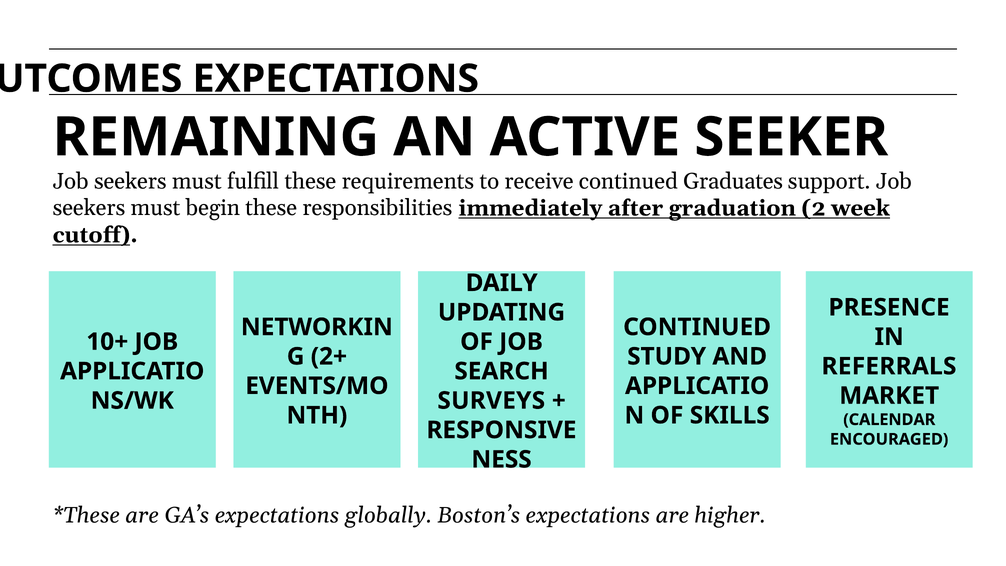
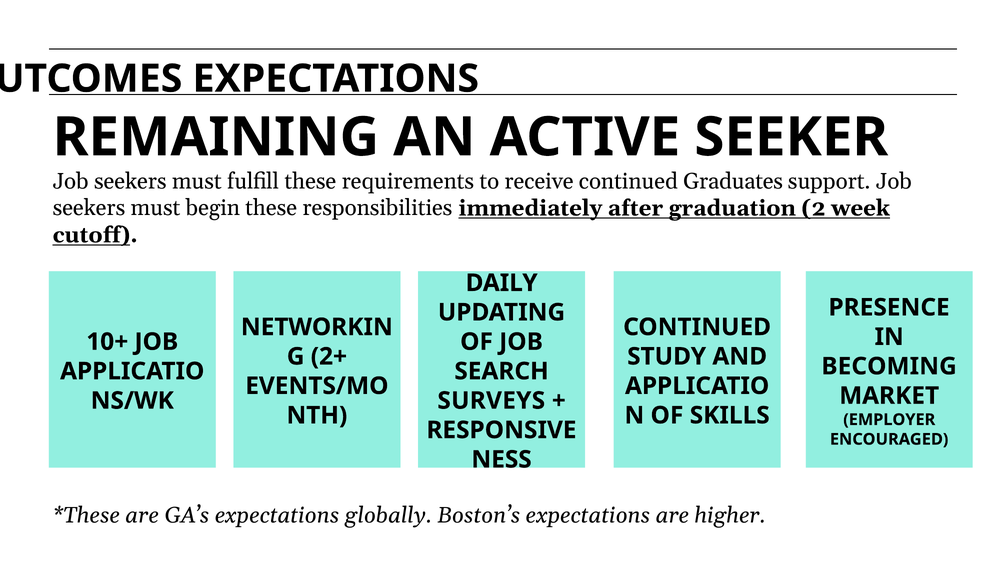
REFERRALS: REFERRALS -> BECOMING (889, 366)
CALENDAR: CALENDAR -> EMPLOYER (889, 420)
